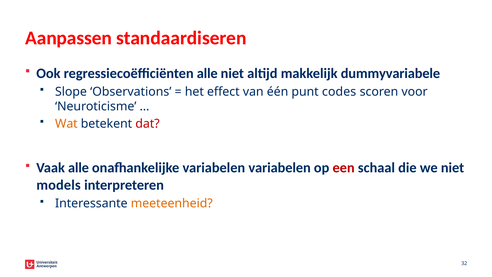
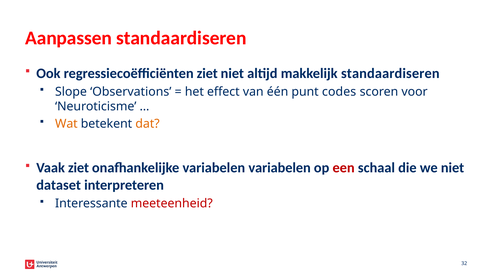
regressiecoëfficiënten alle: alle -> ziet (207, 73)
makkelijk dummyvariabele: dummyvariabele -> standaardiseren (390, 73)
dat colour: red -> orange (147, 124)
Vaak alle: alle -> ziet (78, 168)
models: models -> dataset (59, 185)
meeteenheid colour: orange -> red (172, 203)
